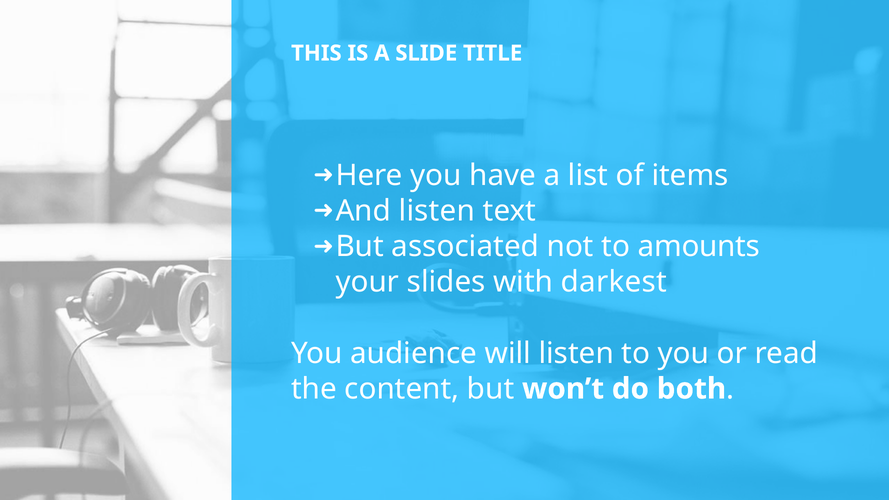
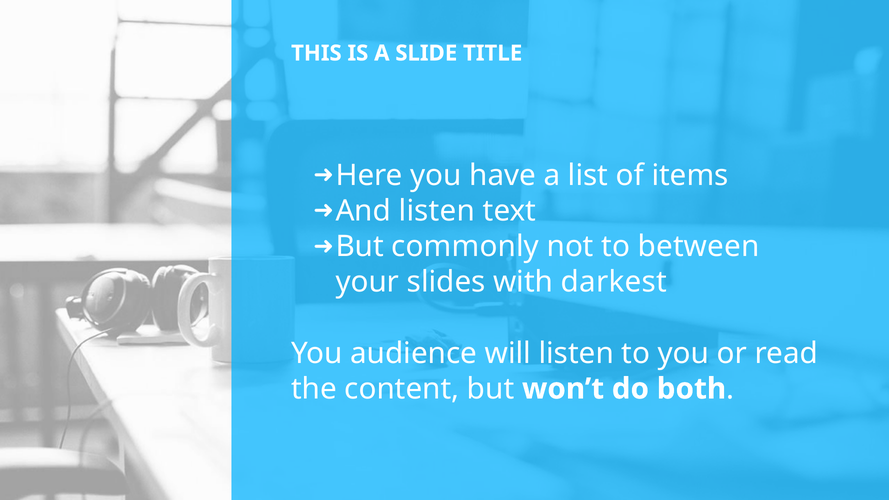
associated: associated -> commonly (465, 247)
amounts: amounts -> between (699, 247)
